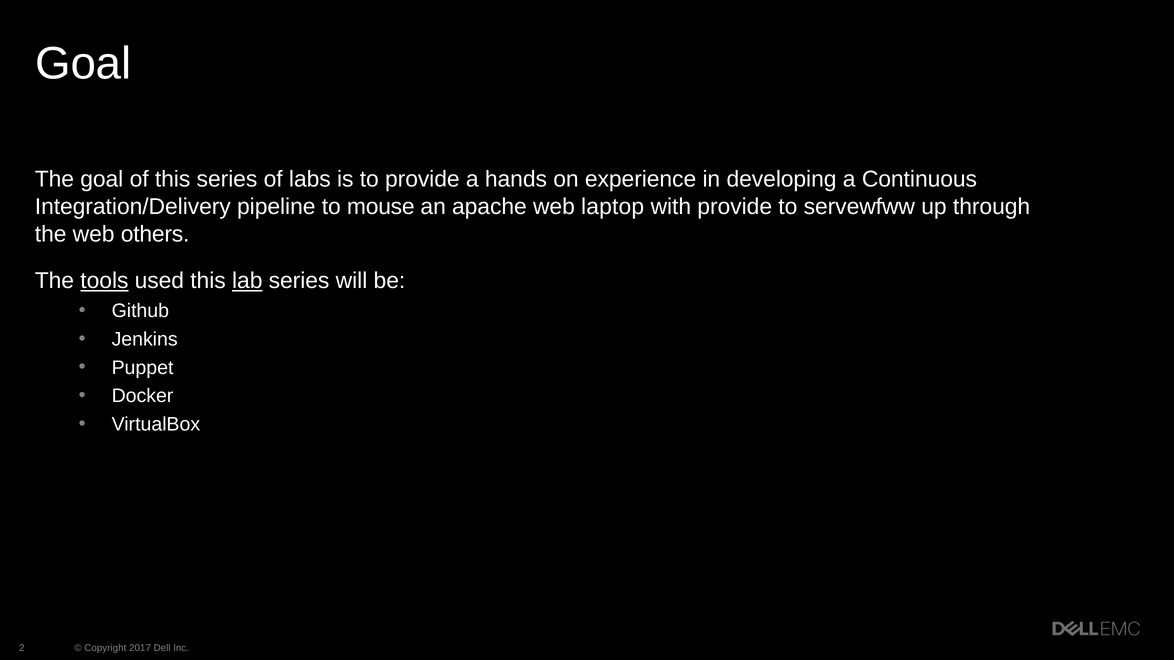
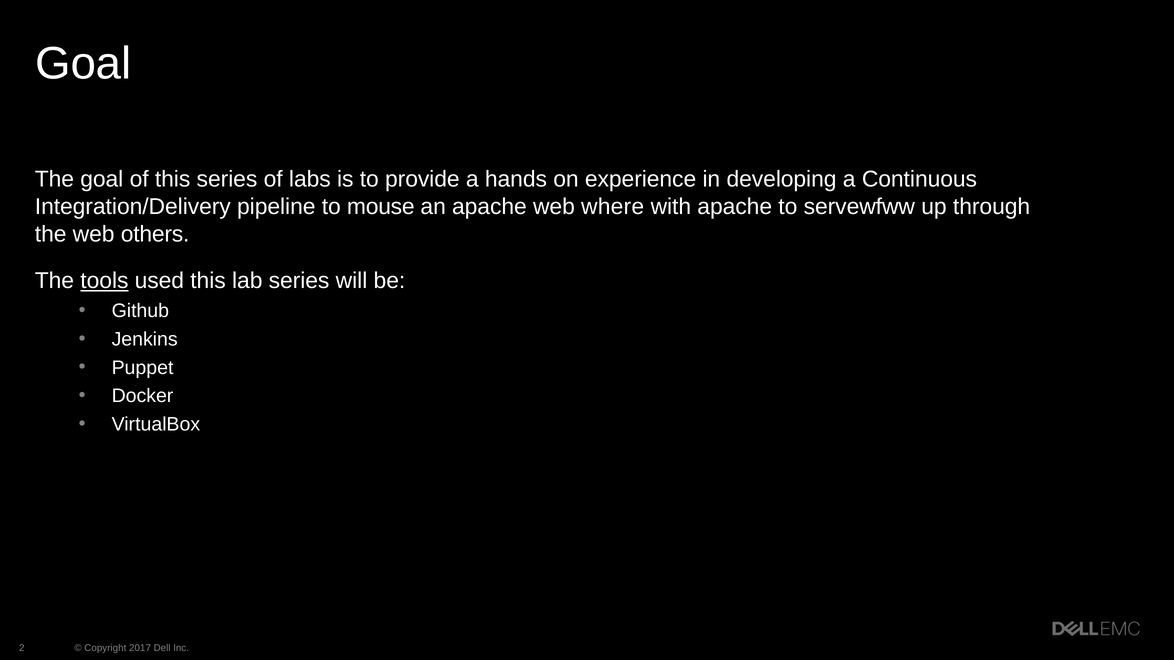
laptop: laptop -> where (613, 207)
with provide: provide -> apache (735, 207)
lab underline: present -> none (247, 281)
